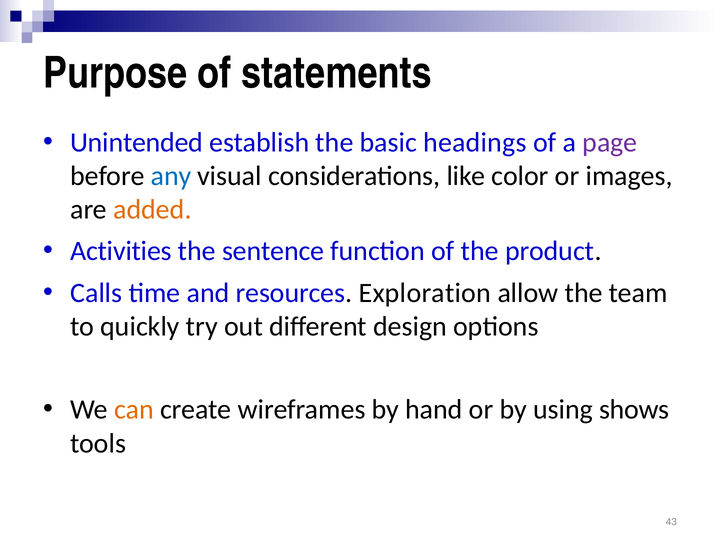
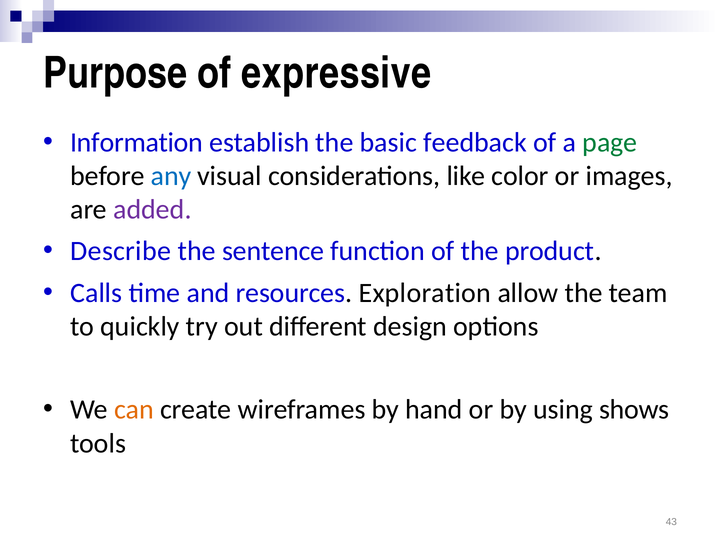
statements: statements -> expressive (336, 73)
Unintended: Unintended -> Information (137, 142)
headings: headings -> feedback (475, 142)
page colour: purple -> green (610, 142)
added colour: orange -> purple (152, 210)
Activities: Activities -> Describe (121, 251)
